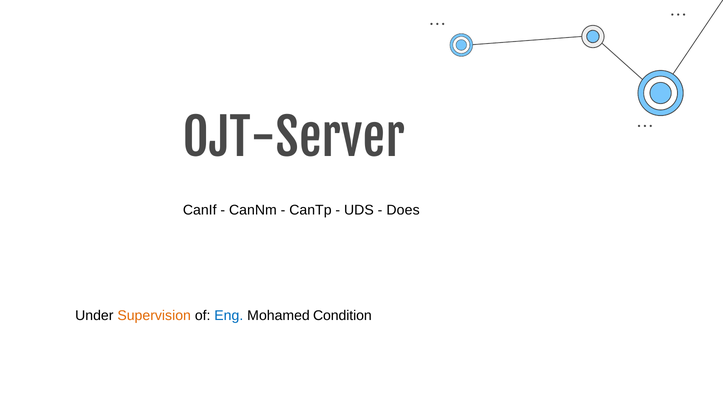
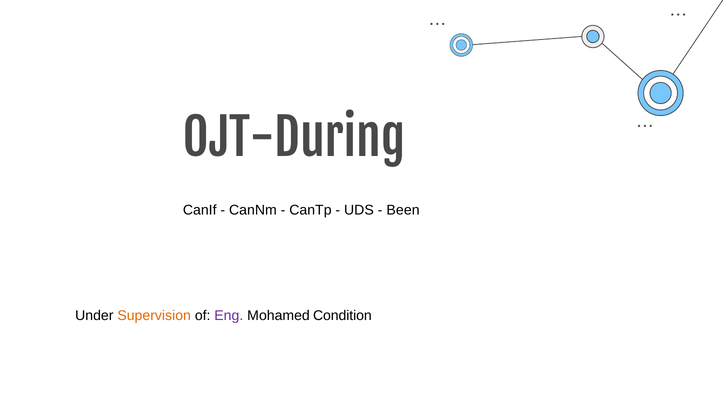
OJT-Server: OJT-Server -> OJT-During (294, 140)
Does: Does -> Been (403, 211)
Eng colour: blue -> purple (229, 316)
